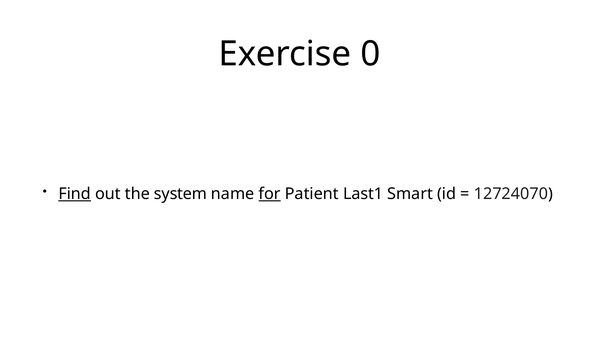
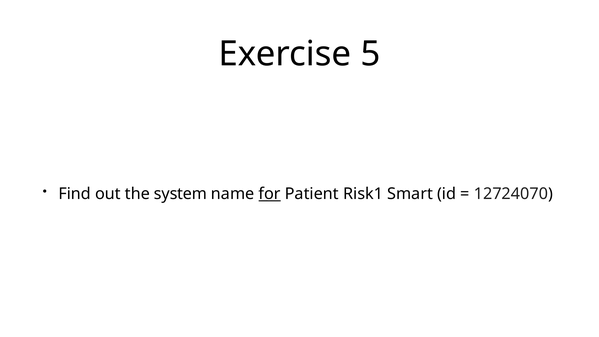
0: 0 -> 5 (370, 54)
Find underline: present -> none (75, 194)
Last1: Last1 -> Risk1 (363, 194)
